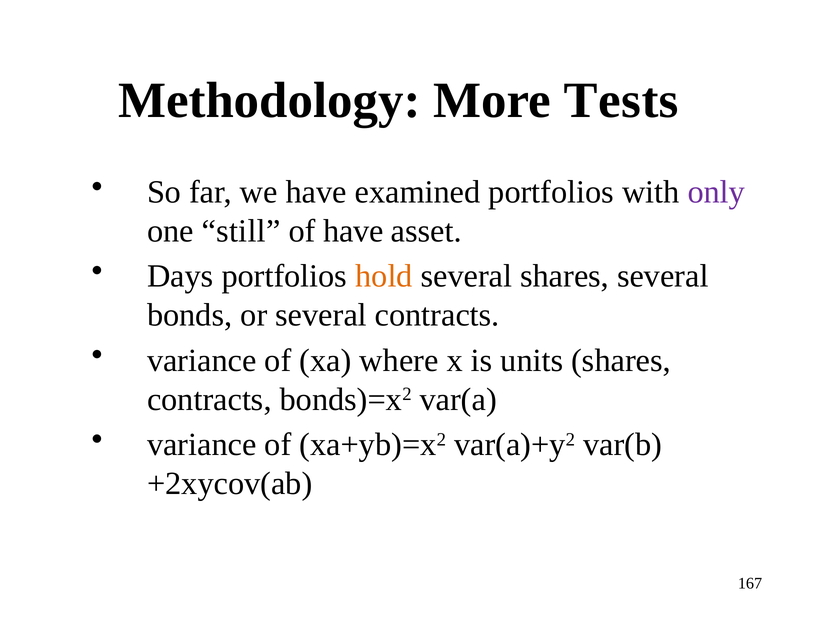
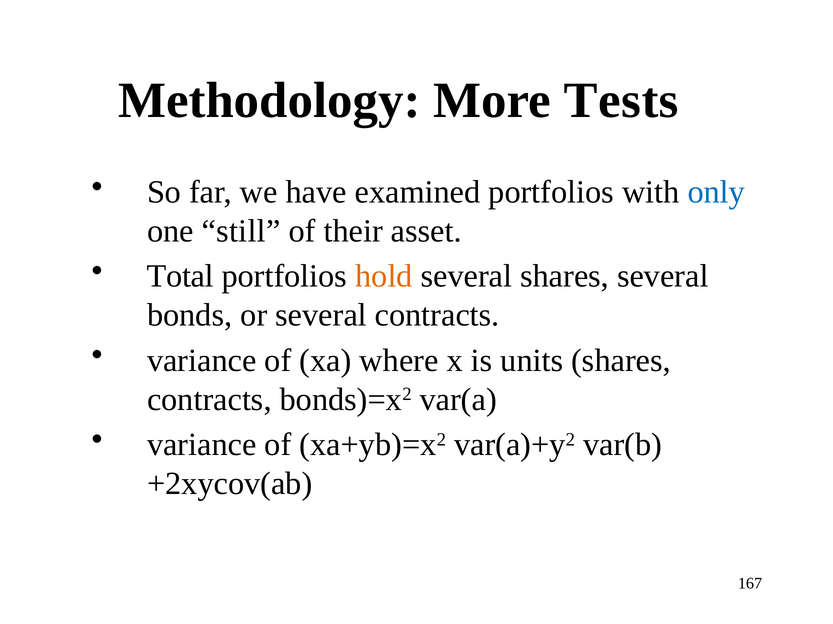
only colour: purple -> blue (716, 192)
of have: have -> their (353, 231)
Days: Days -> Total (180, 277)
